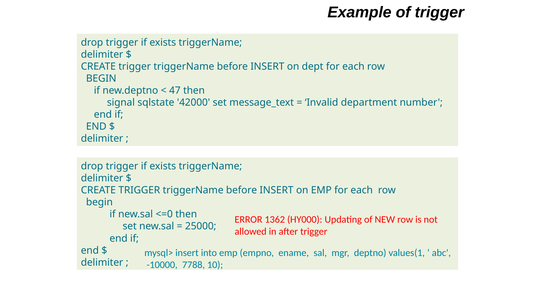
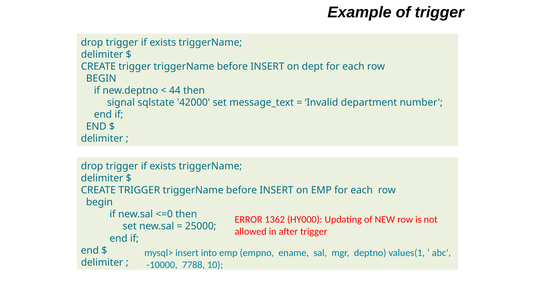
47: 47 -> 44 (175, 91)
